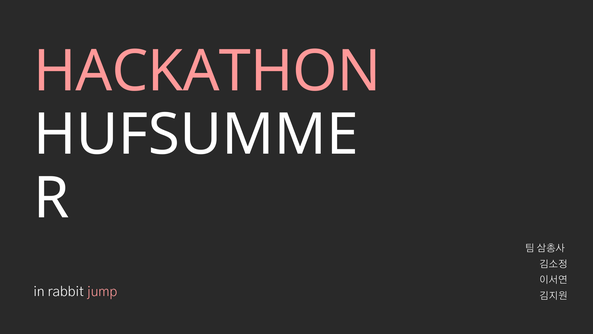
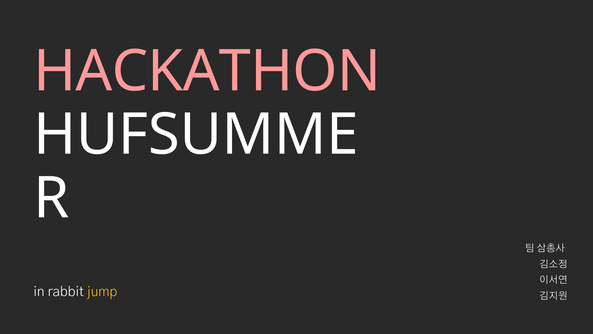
jump colour: pink -> yellow (102, 291)
